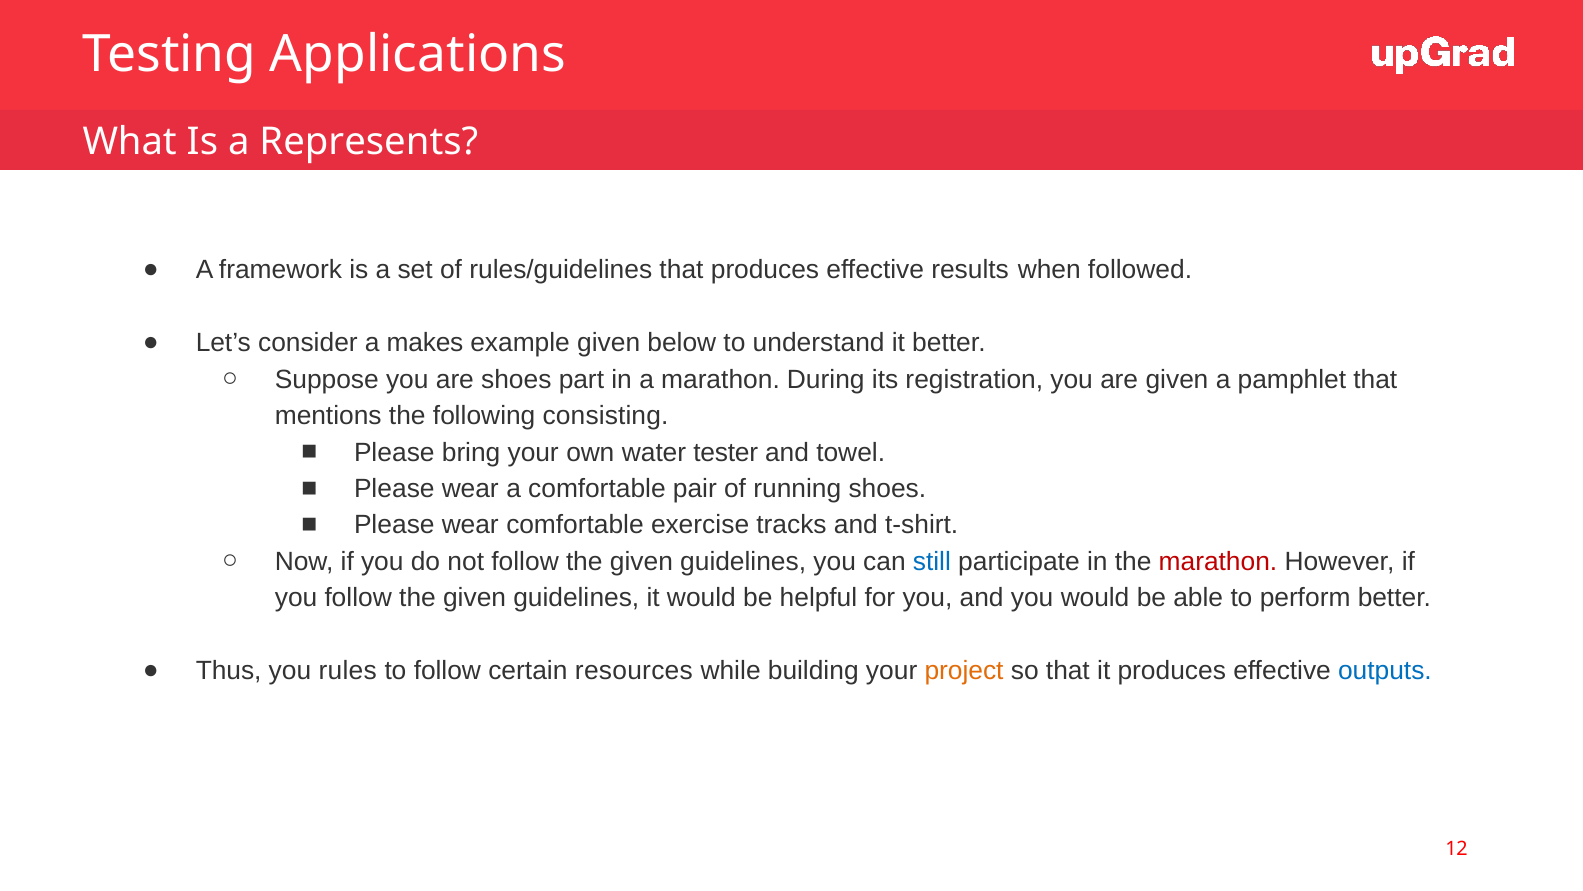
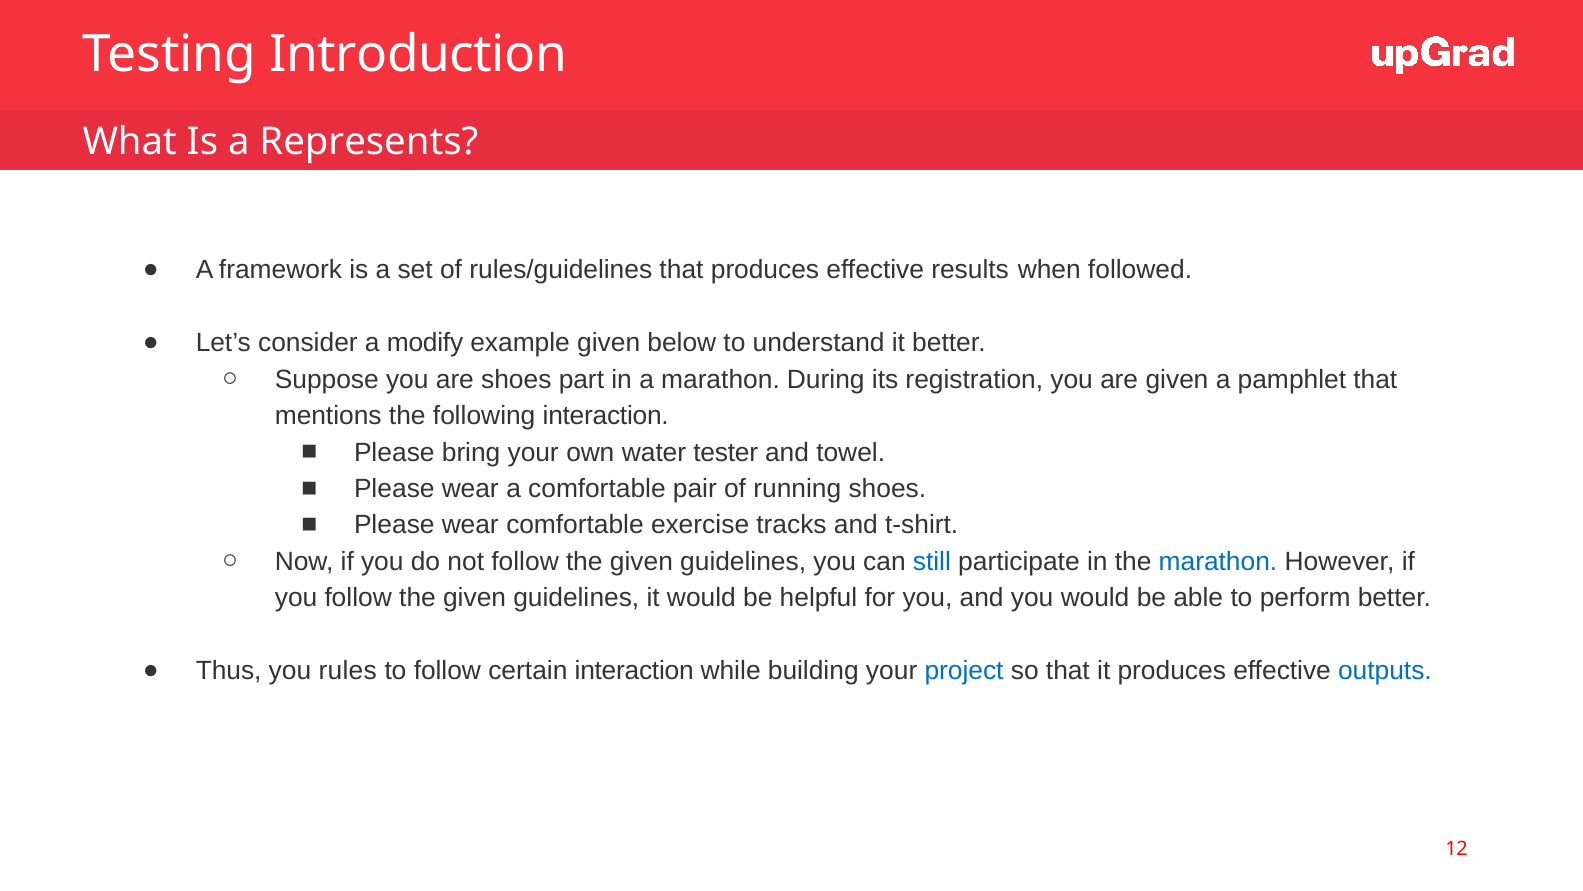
Applications: Applications -> Introduction (418, 55)
makes: makes -> modify (425, 343)
following consisting: consisting -> interaction (606, 416)
marathon colour: red -> blue (1218, 561)
certain resources: resources -> interaction (634, 670)
project colour: orange -> blue (964, 670)
